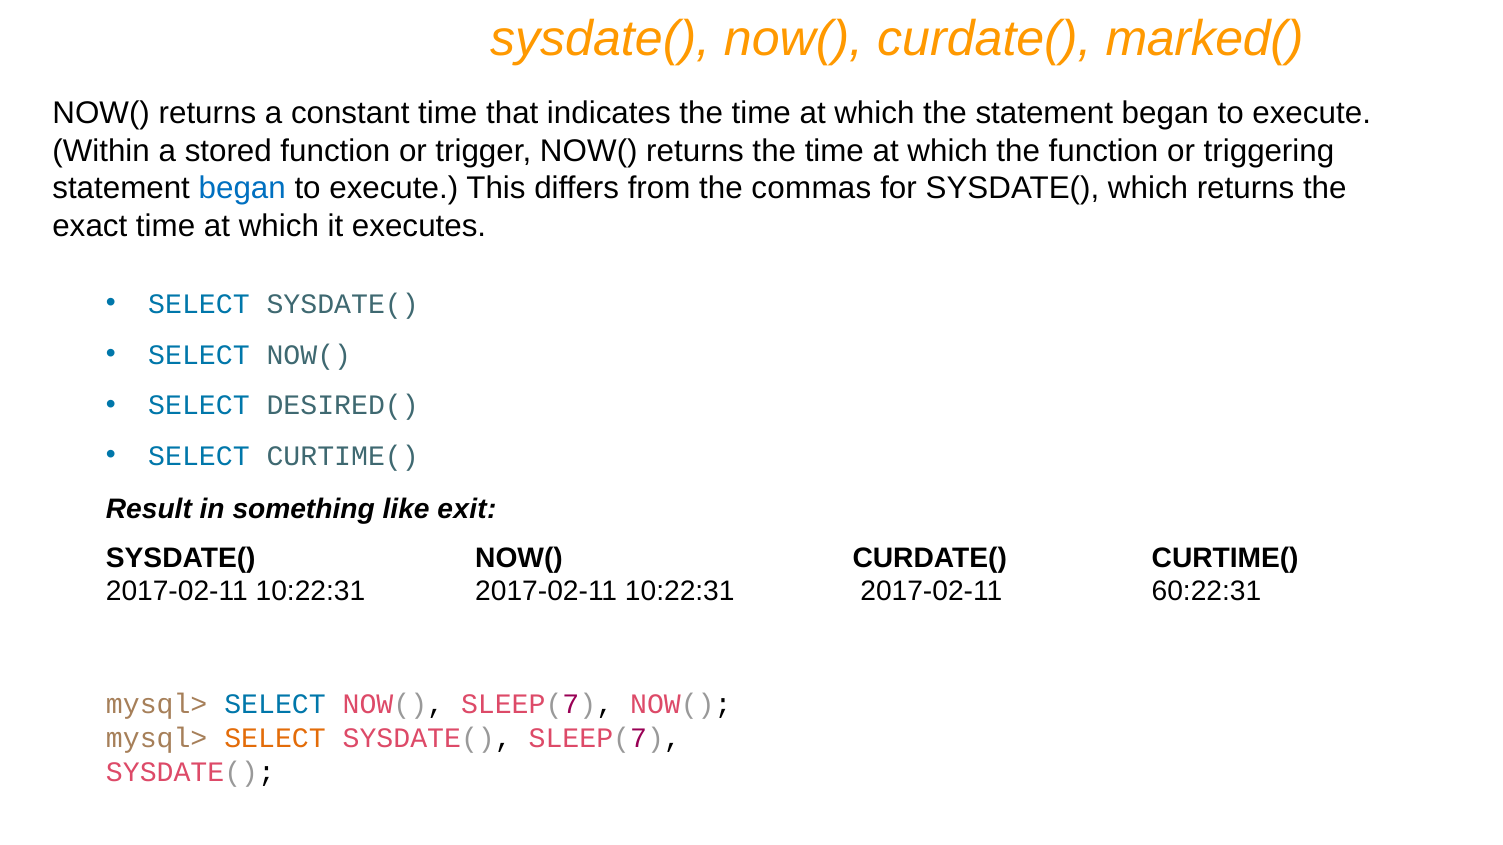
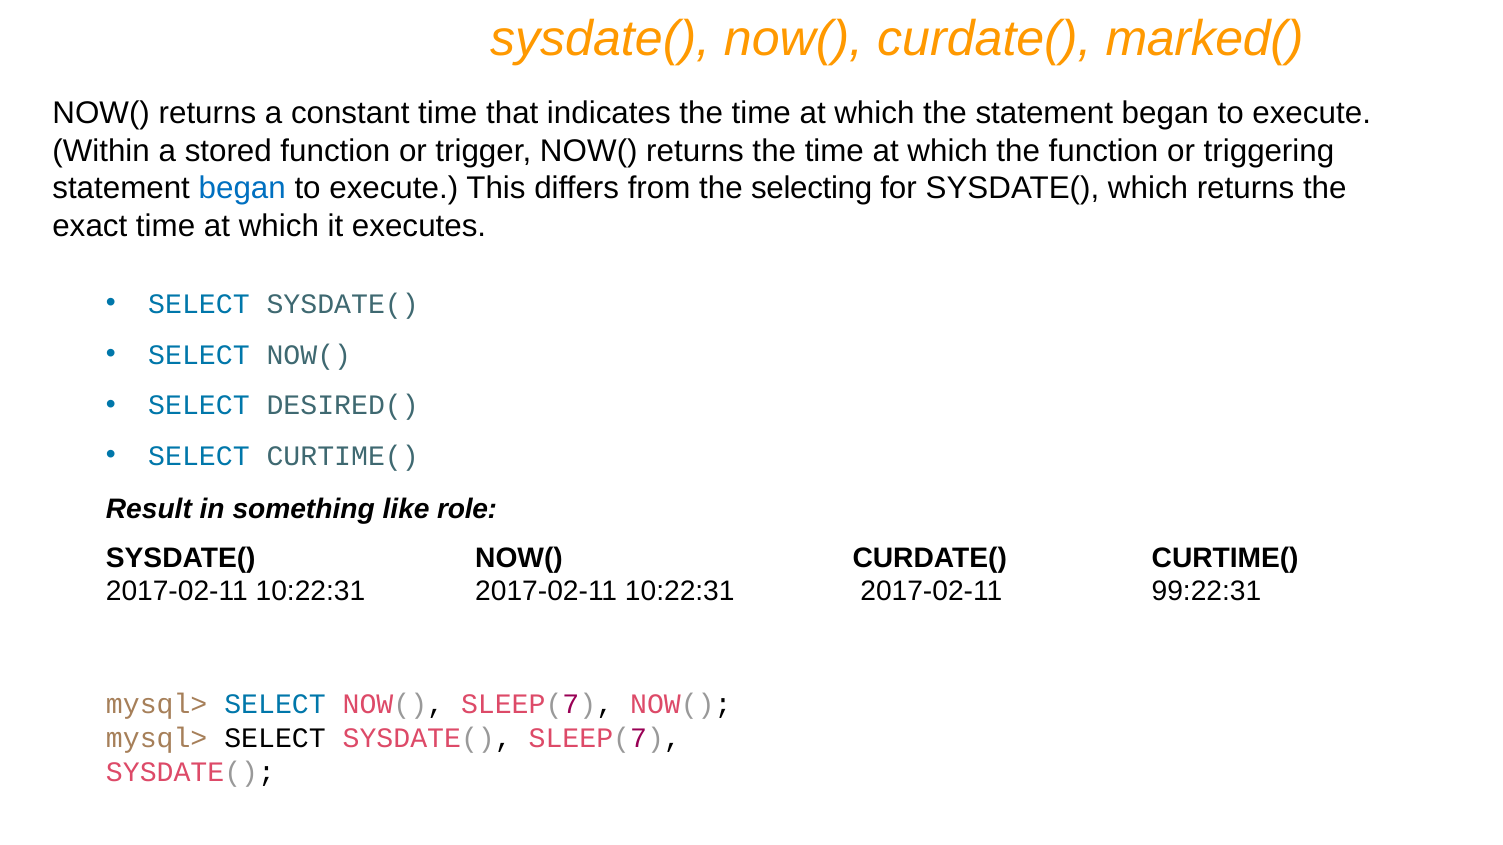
commas: commas -> selecting (812, 188)
exit: exit -> role (467, 509)
60:22:31: 60:22:31 -> 99:22:31 (1206, 592)
SELECT colour: orange -> black (275, 738)
